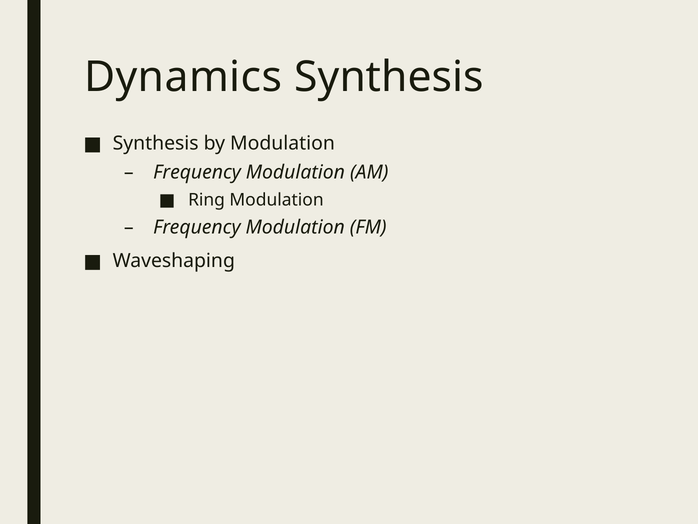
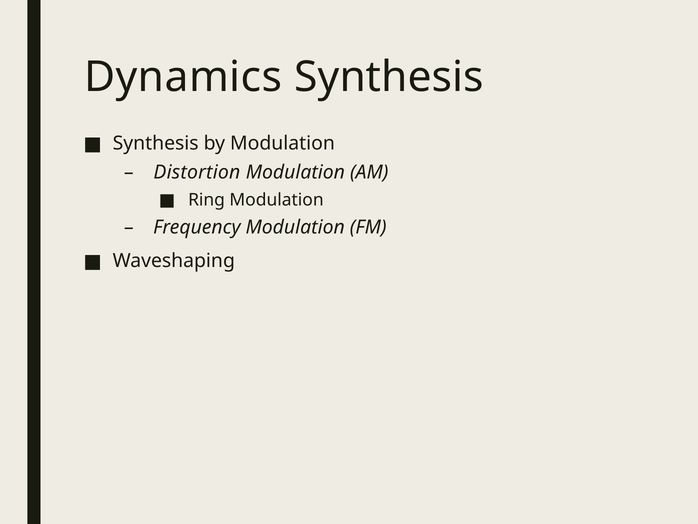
Frequency: Frequency -> Distortion (197, 172)
